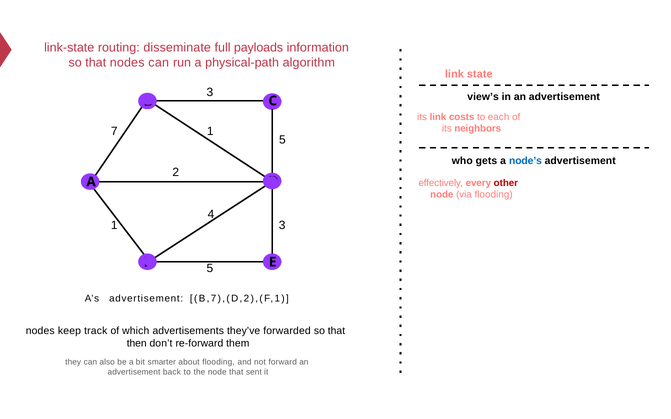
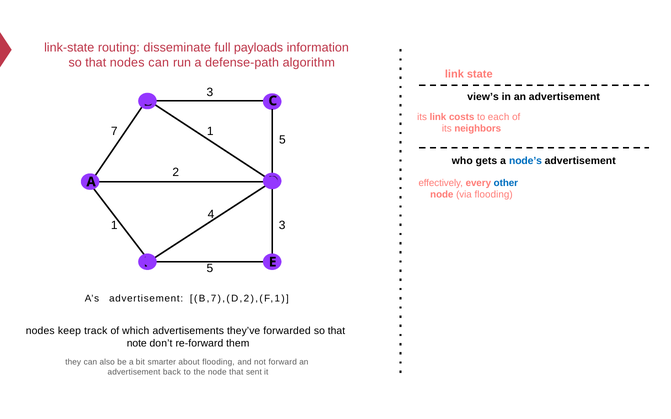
physical-path: physical-path -> defense-path (242, 63)
other colour: red -> blue (506, 183)
then: then -> note (137, 344)
